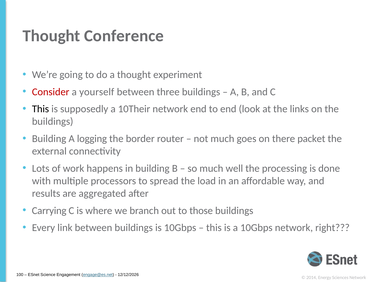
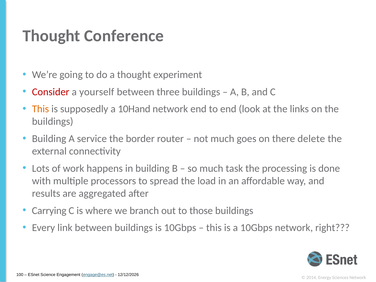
This colour: black -> orange (40, 109)
10Their: 10Their -> 10Hand (134, 109)
logging: logging -> service (92, 139)
packet: packet -> delete (311, 139)
well: well -> task (234, 168)
